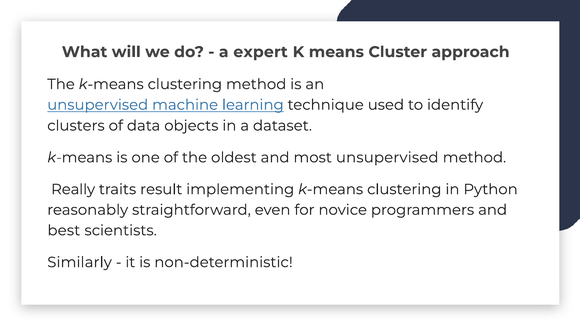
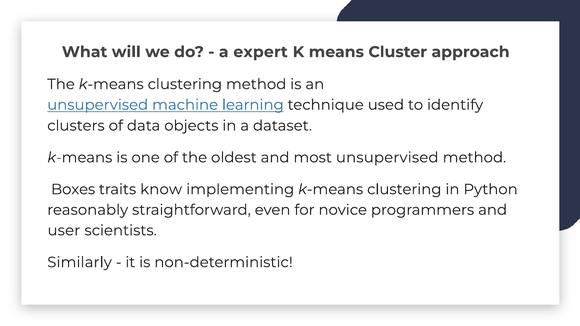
Really: Really -> Boxes (73, 189)
result: result -> know (161, 189)
best: best -> user (64, 231)
